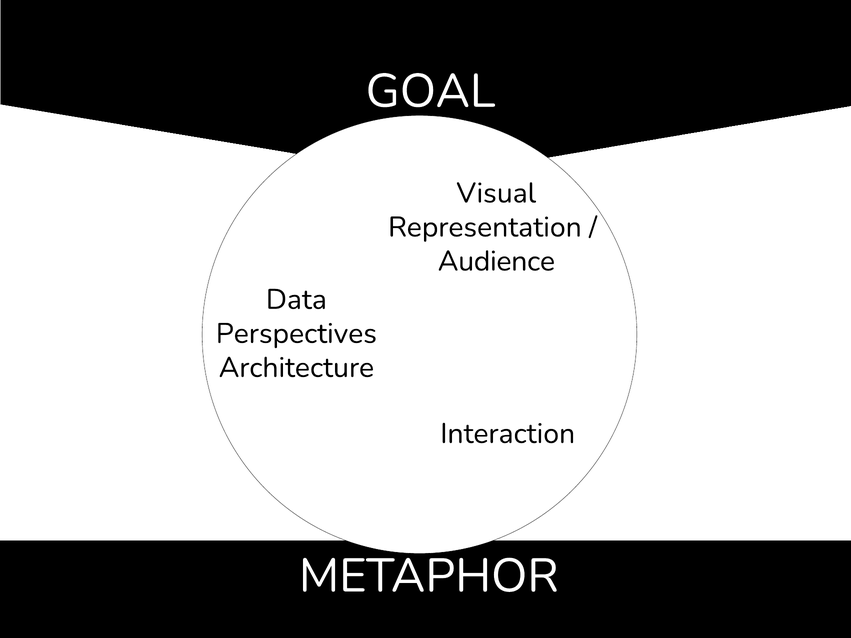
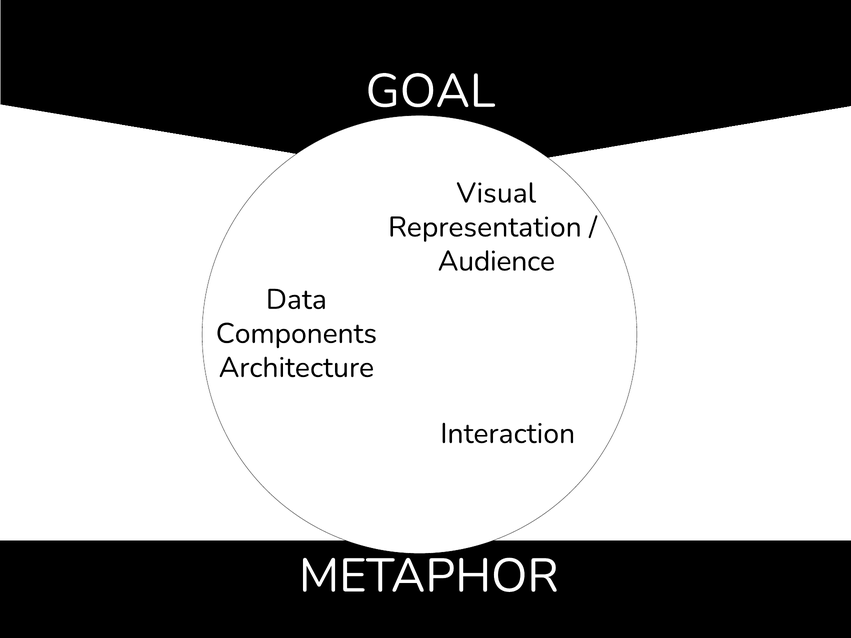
Perspectives: Perspectives -> Components (296, 334)
